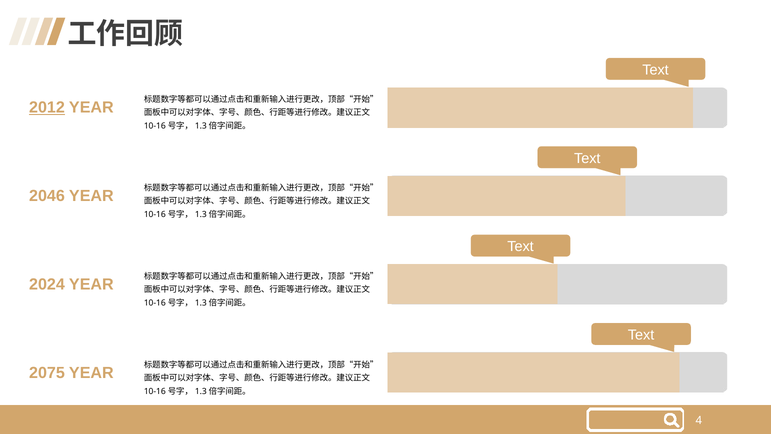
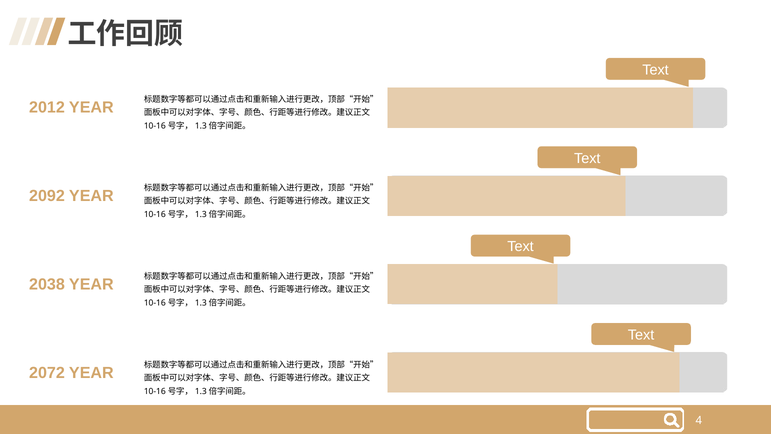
2012 underline: present -> none (47, 107)
2046: 2046 -> 2092 (47, 196)
2024: 2024 -> 2038 (47, 284)
2075: 2075 -> 2072 (47, 373)
